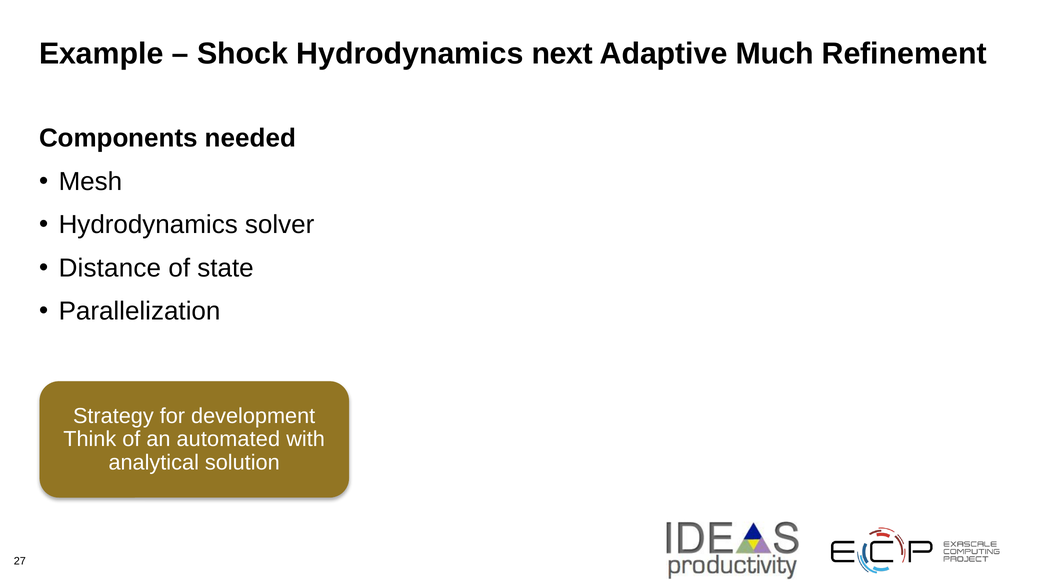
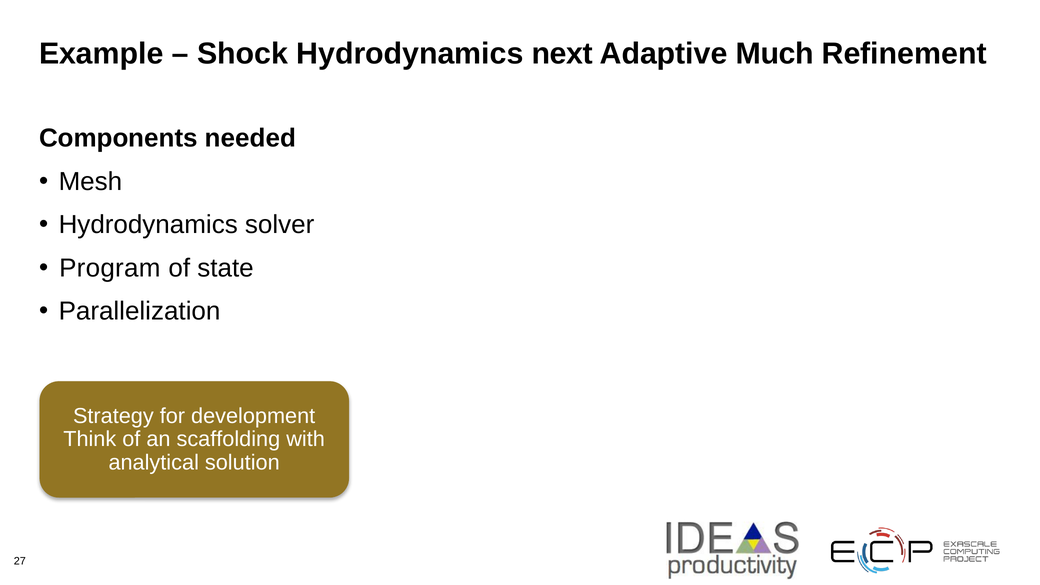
Distance: Distance -> Program (110, 268)
automated: automated -> scaffolding (228, 439)
